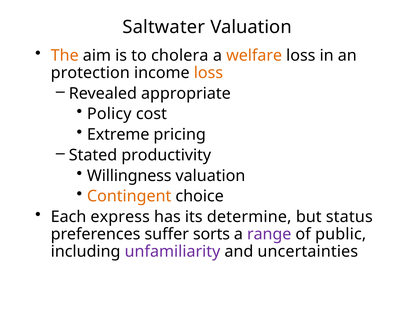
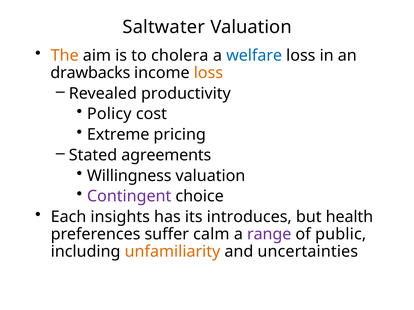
welfare colour: orange -> blue (254, 56)
protection: protection -> drawbacks (90, 73)
appropriate: appropriate -> productivity (186, 94)
productivity: productivity -> agreements (166, 155)
Contingent colour: orange -> purple (129, 197)
express: express -> insights (120, 217)
determine: determine -> introduces (249, 217)
status: status -> health (349, 217)
sorts: sorts -> calm (211, 235)
unfamiliarity colour: purple -> orange (172, 252)
